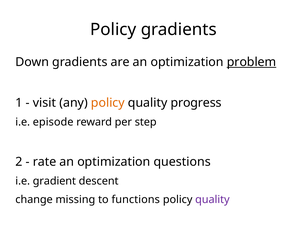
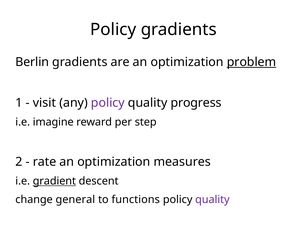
Down: Down -> Berlin (32, 62)
policy colour: orange -> purple (108, 103)
episode: episode -> imagine (53, 122)
questions: questions -> measures (182, 162)
gradient underline: none -> present (54, 181)
missing: missing -> general (75, 200)
